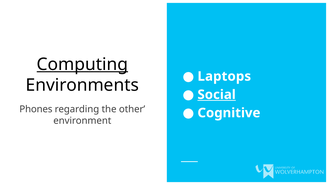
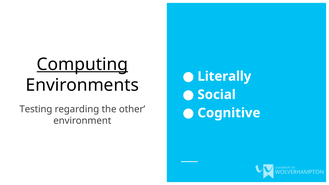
Laptops: Laptops -> Literally (224, 76)
Social underline: present -> none (217, 95)
Phones: Phones -> Testing (36, 109)
